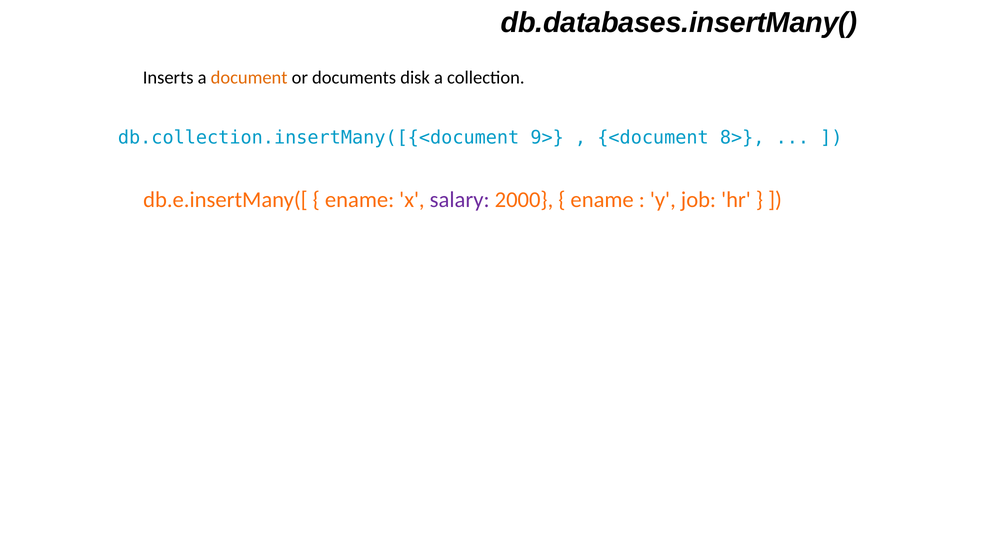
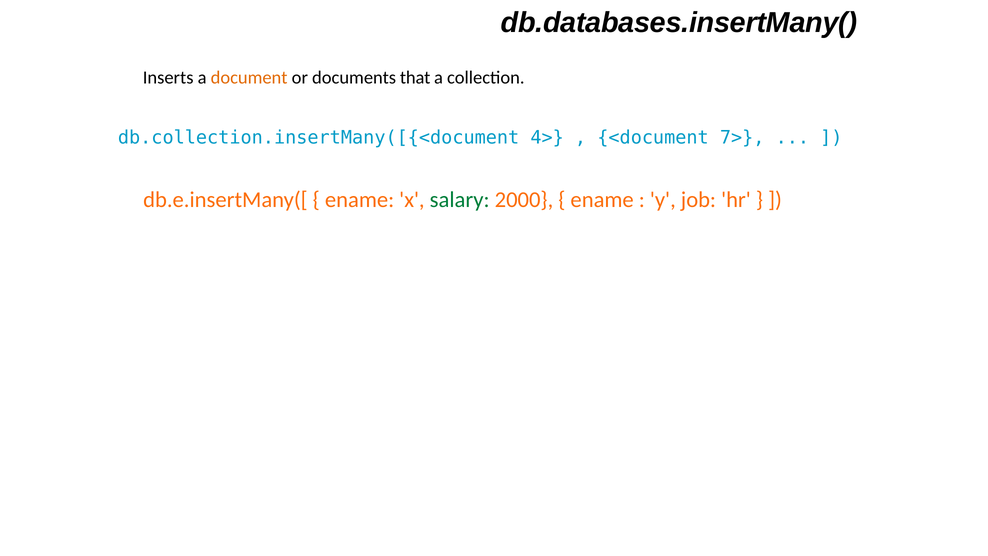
disk: disk -> that (415, 78)
9>: 9> -> 4> (547, 137)
8>: 8> -> 7> (742, 137)
salary colour: purple -> green (460, 200)
